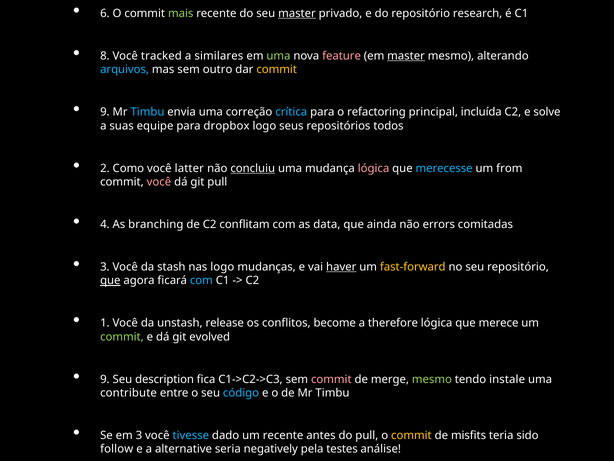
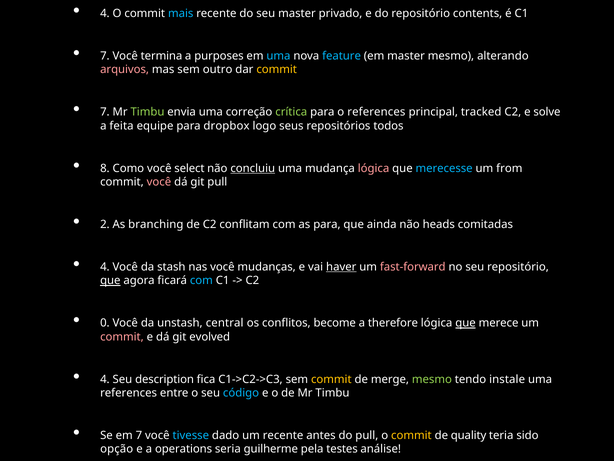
6: 6 -> 4 (105, 13)
mais colour: light green -> light blue (181, 13)
master underline: present -> none (297, 13)
research: research -> contents (478, 13)
8: 8 -> 7 (105, 56)
tracked: tracked -> termina (162, 56)
similares: similares -> purposes (219, 56)
uma colour: light green -> light blue (278, 56)
feature colour: pink -> light blue (342, 56)
master underline: present -> none (406, 56)
arquivos colour: light blue -> pink (125, 70)
9: 9 -> 7 (105, 112)
Timbu colour: light blue -> light green (147, 112)
crítica colour: light blue -> light green (291, 112)
o refactoring: refactoring -> references (376, 112)
incluída: incluída -> tracked (481, 112)
suas: suas -> feita (122, 126)
2: 2 -> 8 (105, 168)
latter: latter -> select (189, 168)
4: 4 -> 2 (105, 224)
as data: data -> para (327, 224)
errors: errors -> heads (439, 224)
3: 3 -> 4 (105, 267)
nas logo: logo -> você (222, 267)
fast-forward colour: yellow -> pink (413, 267)
1: 1 -> 0 (105, 323)
release: release -> central (225, 323)
que underline: none -> present (466, 323)
commit colour: light green -> pink (122, 336)
9: 9 -> 4 (105, 379)
commit colour: pink -> yellow (331, 379)
contribute: contribute -> references (129, 393)
em 3: 3 -> 7 (139, 435)
misfits: misfits -> quality (469, 435)
follow: follow -> opção (117, 449)
alternative: alternative -> operations (184, 449)
negatively: negatively -> guilherme (271, 449)
